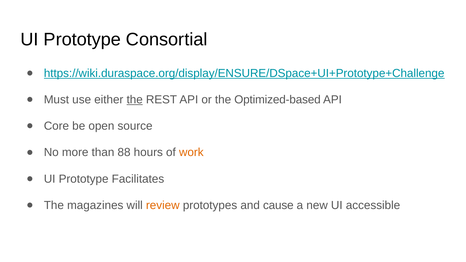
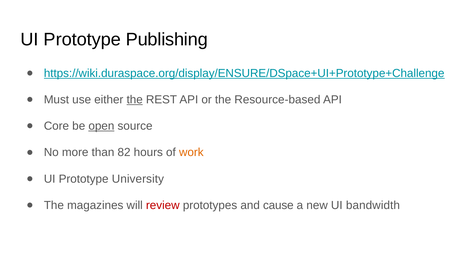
Consortial: Consortial -> Publishing (167, 39)
Optimized-based: Optimized-based -> Resource-based (277, 100)
open underline: none -> present (101, 126)
88: 88 -> 82 (124, 153)
Facilitates: Facilitates -> University (138, 179)
review colour: orange -> red (163, 205)
accessible: accessible -> bandwidth (373, 205)
